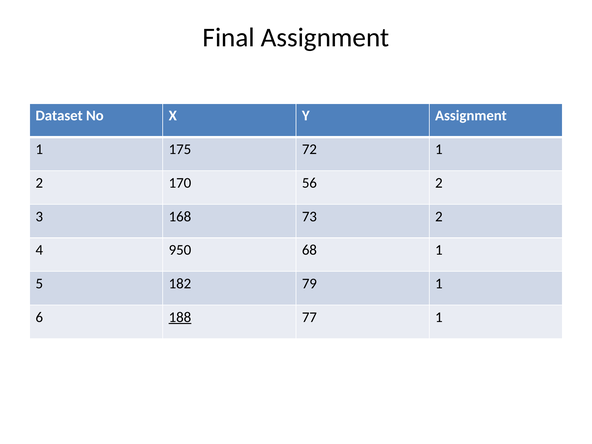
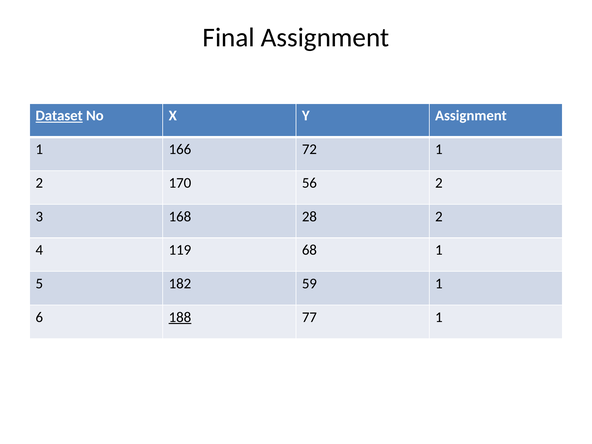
Dataset underline: none -> present (59, 116)
175: 175 -> 166 (180, 149)
73: 73 -> 28 (309, 216)
950: 950 -> 119 (180, 250)
79: 79 -> 59 (309, 284)
